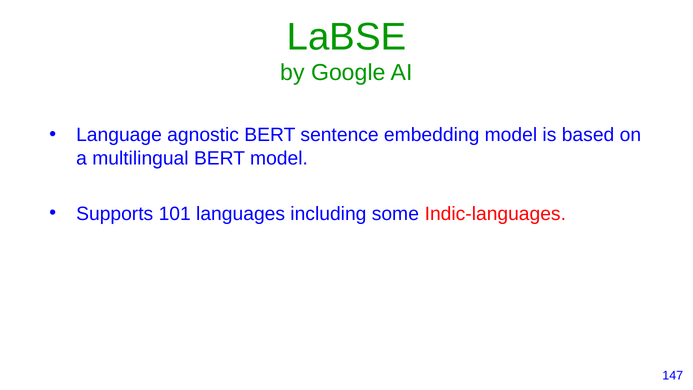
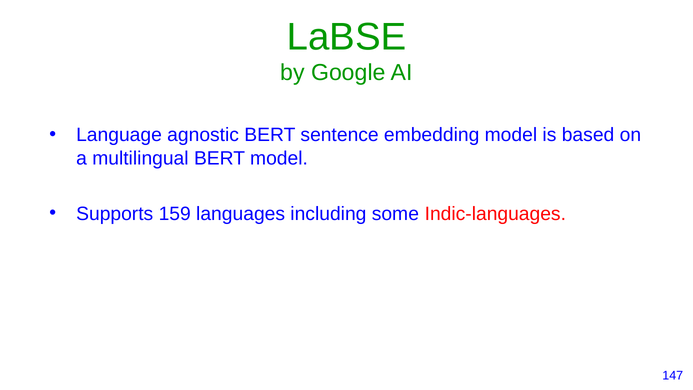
101: 101 -> 159 (175, 214)
